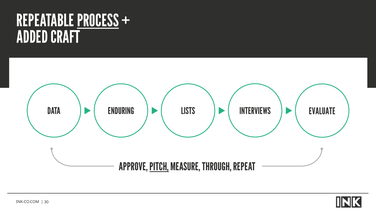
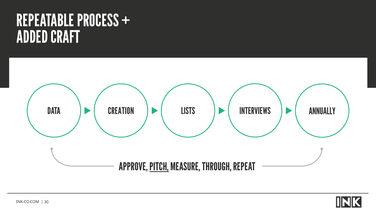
PROCESS underline: present -> none (98, 21)
ENDURING: ENDURING -> CREATION (121, 111)
EVALUATE: EVALUATE -> ANNUALLY (322, 112)
